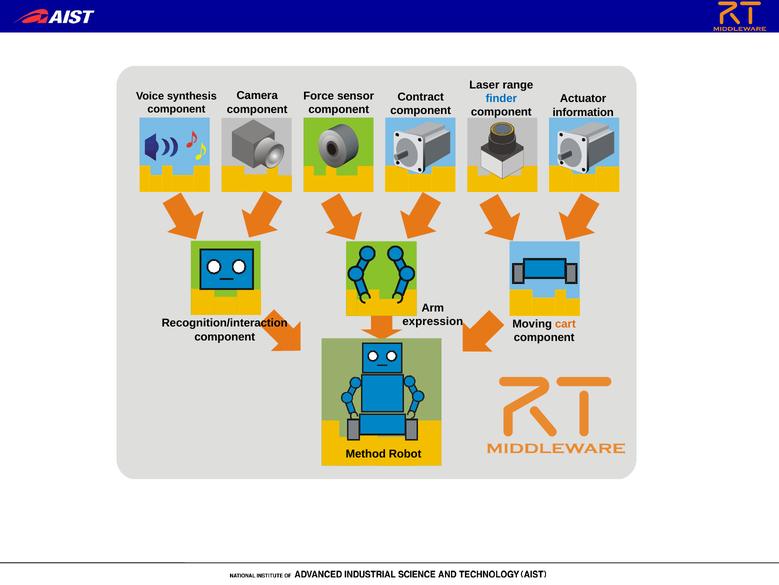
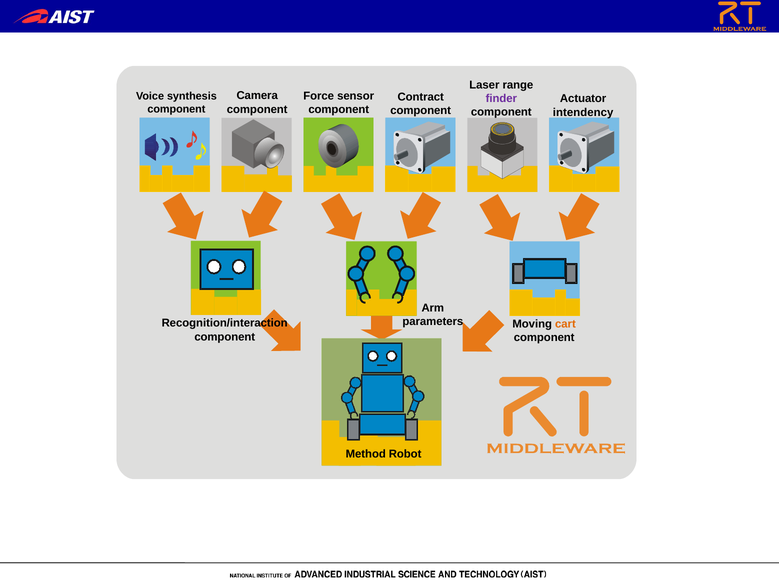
finder colour: blue -> purple (501, 98)
information: information -> intendency (583, 112)
expression: expression -> parameters (433, 321)
